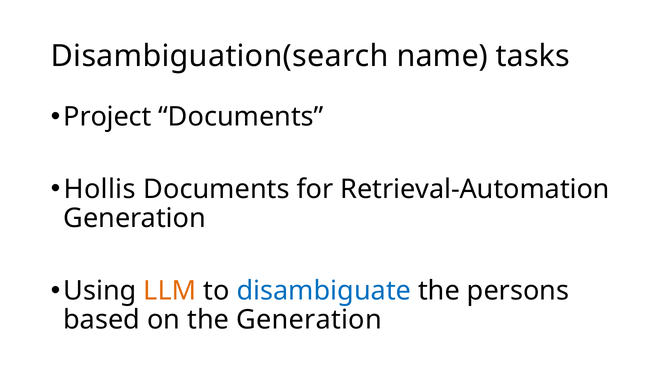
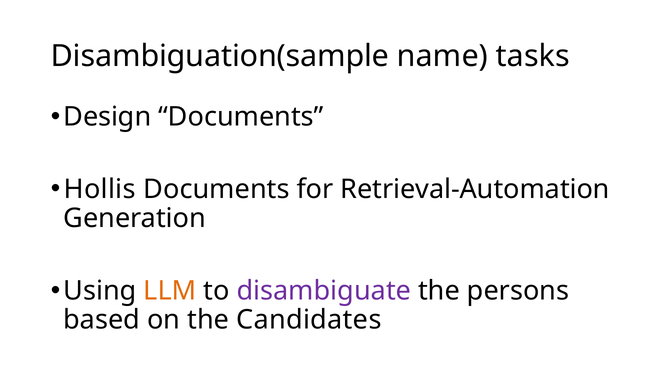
Disambiguation(search: Disambiguation(search -> Disambiguation(sample (220, 56)
Project: Project -> Design (107, 117)
disambiguate colour: blue -> purple (324, 291)
the Generation: Generation -> Candidates (309, 320)
